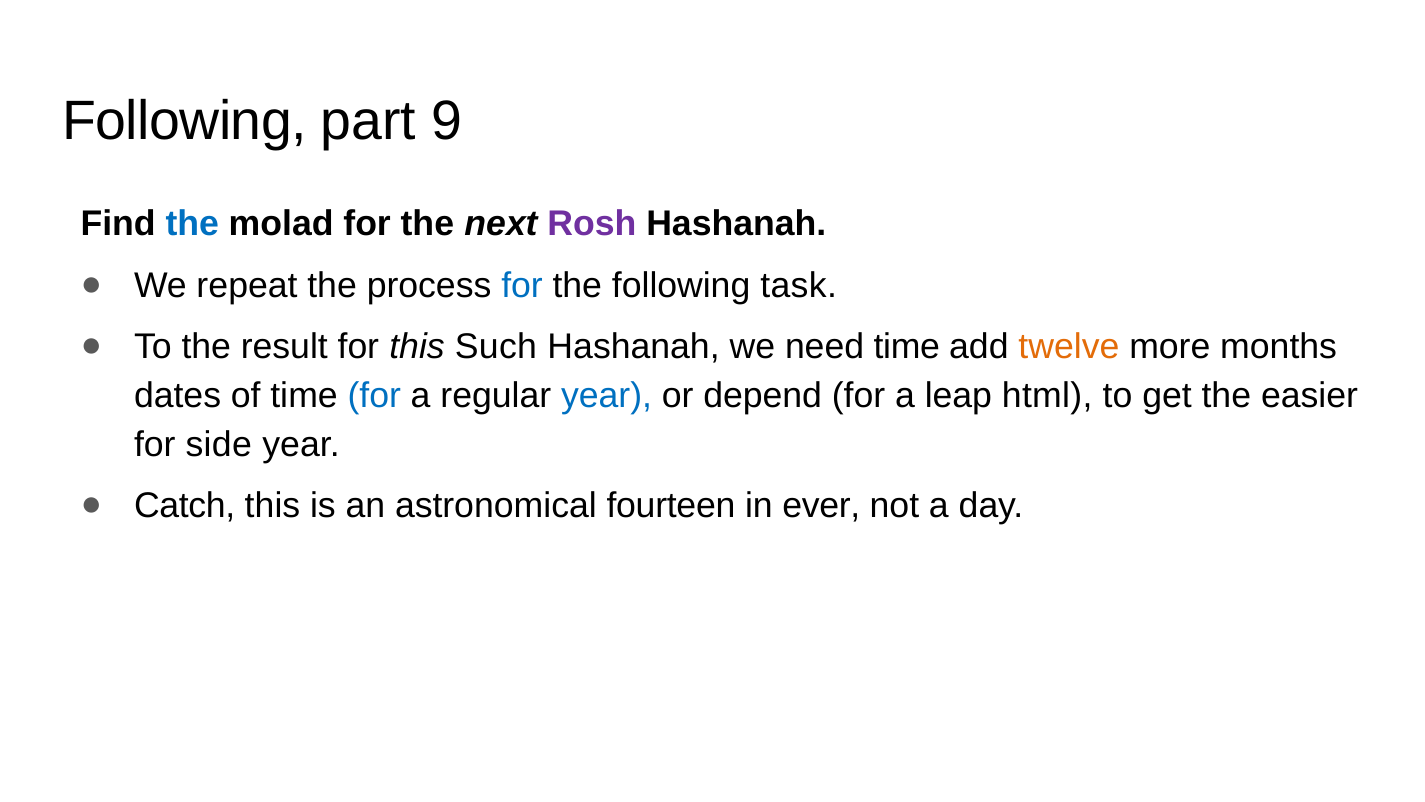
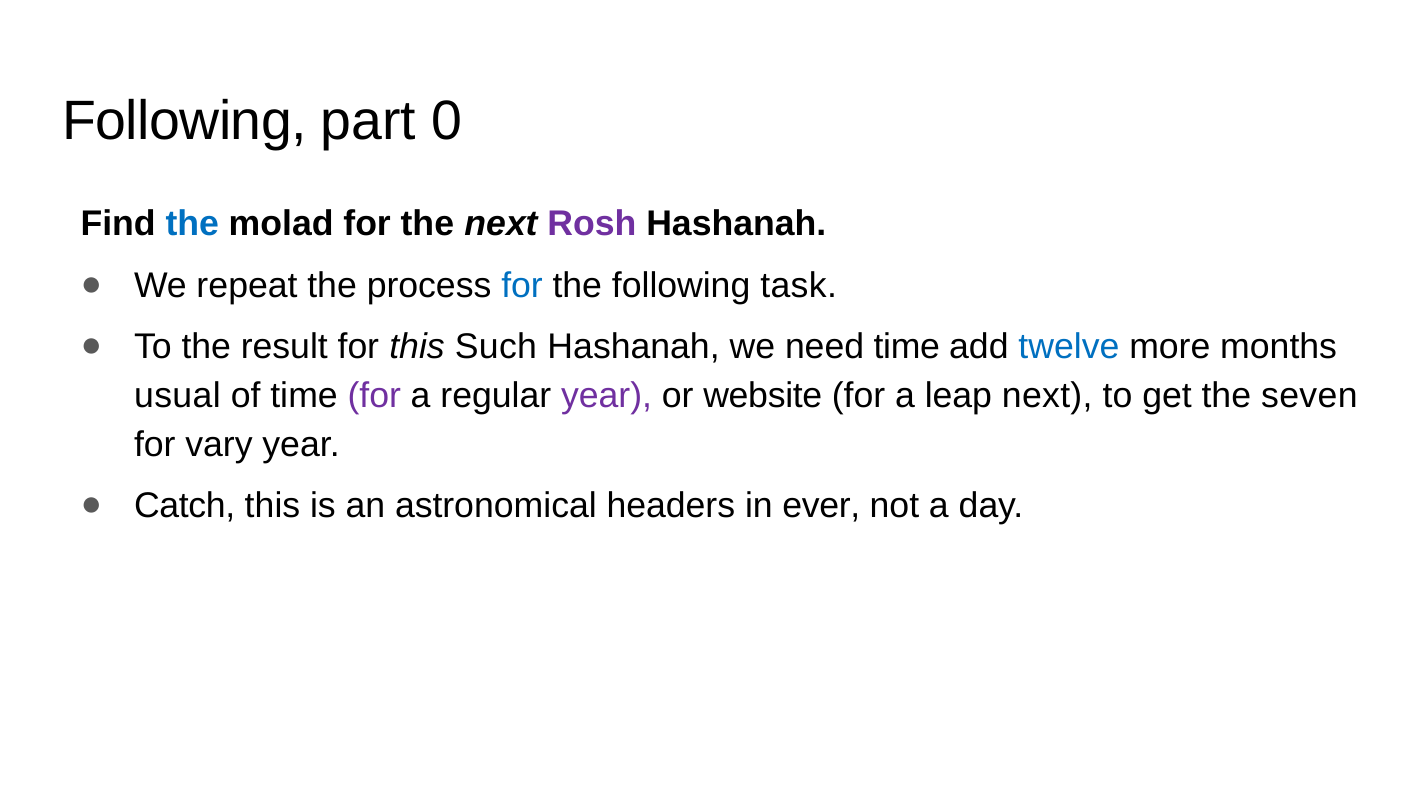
9: 9 -> 0 (447, 121)
twelve colour: orange -> blue (1069, 346)
dates: dates -> usual (177, 395)
for colour: blue -> purple (374, 395)
year colour: blue -> purple (607, 395)
depend: depend -> website (763, 395)
leap html: html -> next (1047, 395)
easier: easier -> seven (1309, 395)
side: side -> vary (219, 444)
fourteen: fourteen -> headers (671, 506)
